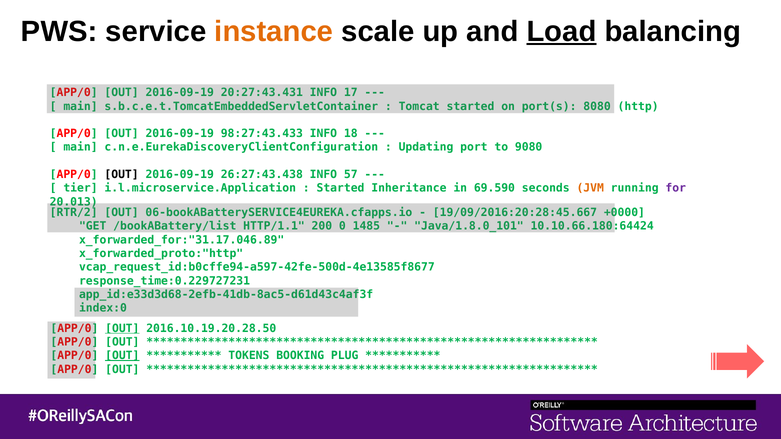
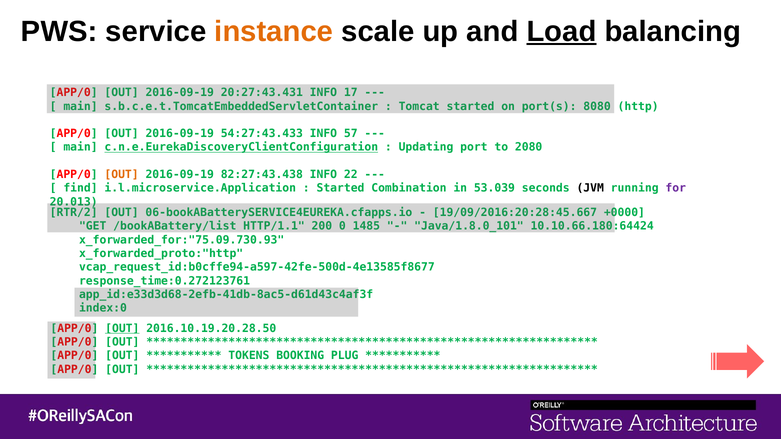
98:27:43.433: 98:27:43.433 -> 54:27:43.433 (262, 134)
18: 18 -> 57 (351, 134)
c.n.e.EurekaDiscoveryClientConfiguration underline: none -> present (241, 147)
9080: 9080 -> 2080 (529, 147)
OUT colour: black -> orange (122, 175)
26:27:43.438: 26:27:43.438 -> 82:27:43.438 (262, 175)
57: 57 -> 22 (351, 175)
tier: tier -> find (81, 188)
Inheritance: Inheritance -> Combination (409, 188)
69.590: 69.590 -> 53.039 (494, 188)
JVM colour: orange -> black (590, 188)
x_forwarded_for:"31.17.046.89: x_forwarded_for:"31.17.046.89 -> x_forwarded_for:"75.09.730.93 (182, 240)
response_time:0.229727231: response_time:0.229727231 -> response_time:0.272123761 (165, 281)
OUT underline: present -> none (122, 356)
